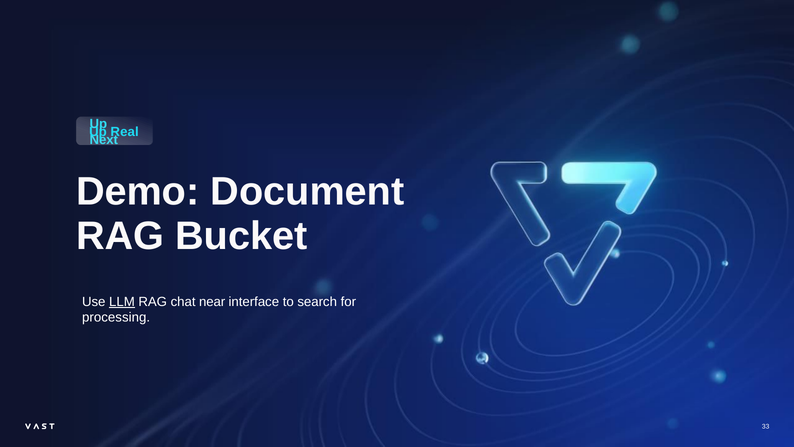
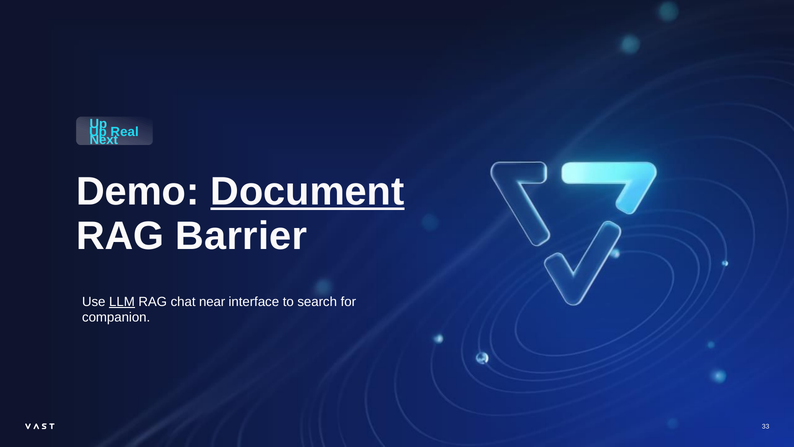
Document underline: none -> present (307, 191)
Bucket: Bucket -> Barrier (241, 236)
processing: processing -> companion (116, 317)
